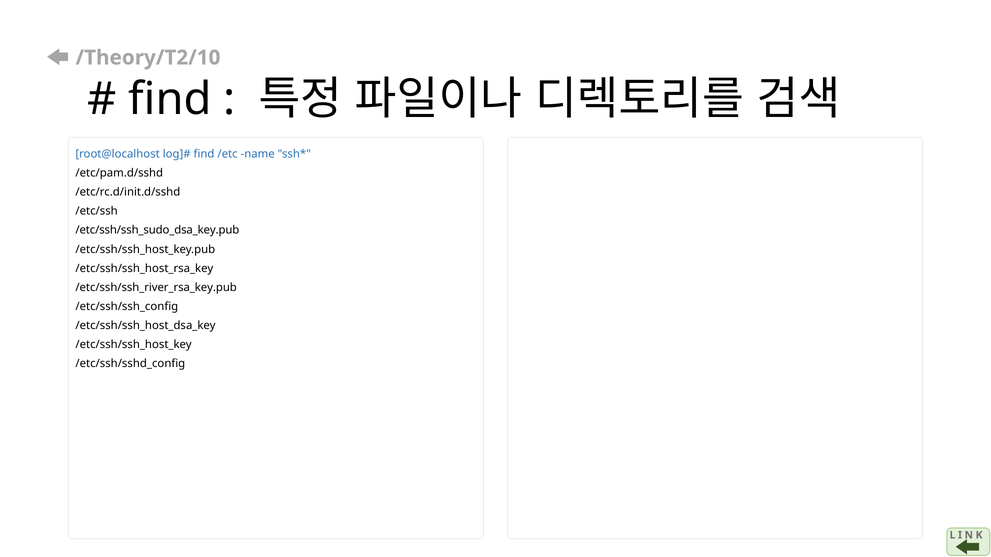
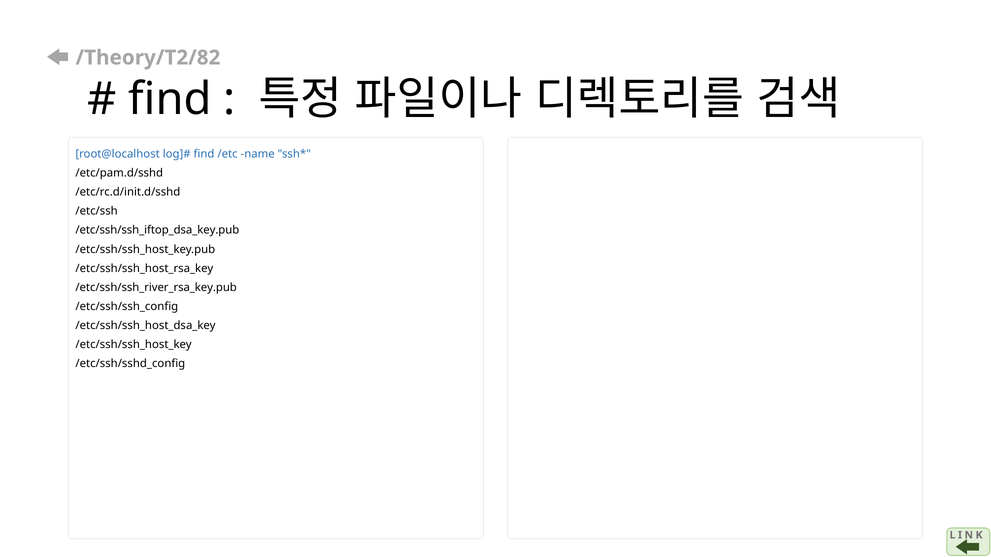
/Theory/T2/10: /Theory/T2/10 -> /Theory/T2/82 (148, 58)
/etc/ssh/ssh_sudo_dsa_key.pub: /etc/ssh/ssh_sudo_dsa_key.pub -> /etc/ssh/ssh_iftop_dsa_key.pub (157, 230)
